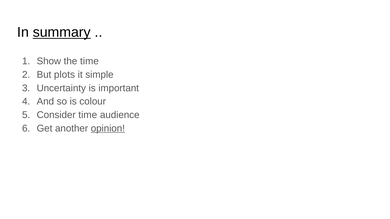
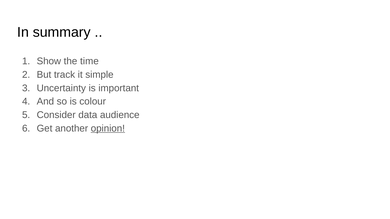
summary underline: present -> none (62, 32)
plots: plots -> track (65, 75)
Consider time: time -> data (88, 115)
